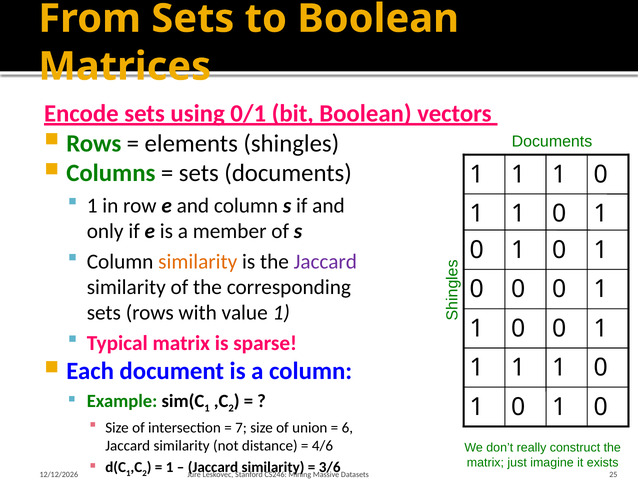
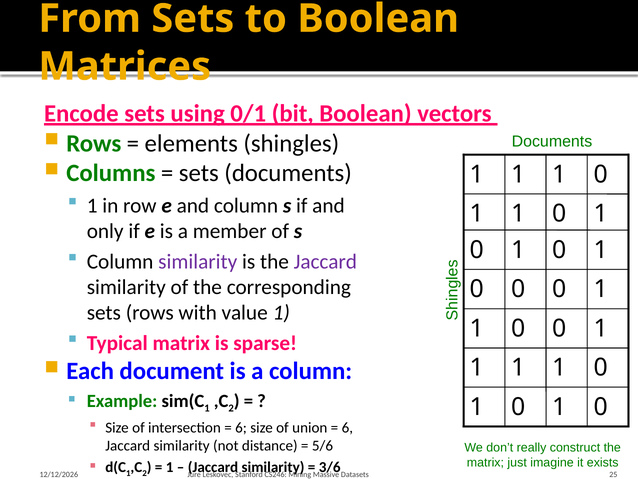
similarity colour: orange -> purple (198, 261)
7: 7 -> 6 (241, 427)
4/6: 4/6 -> 5/6 (322, 445)
